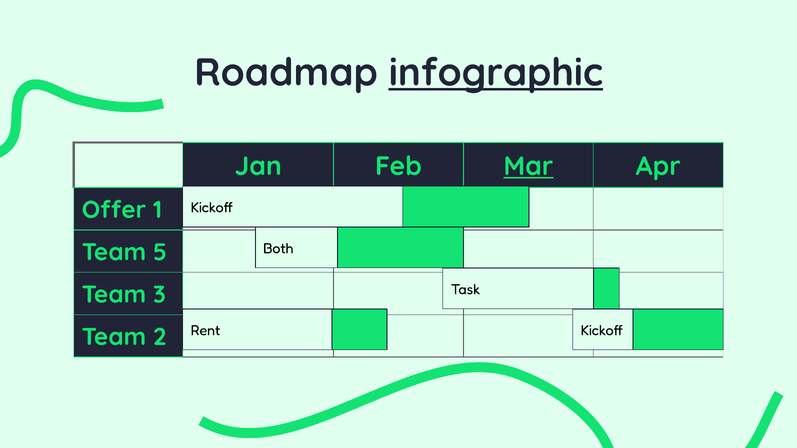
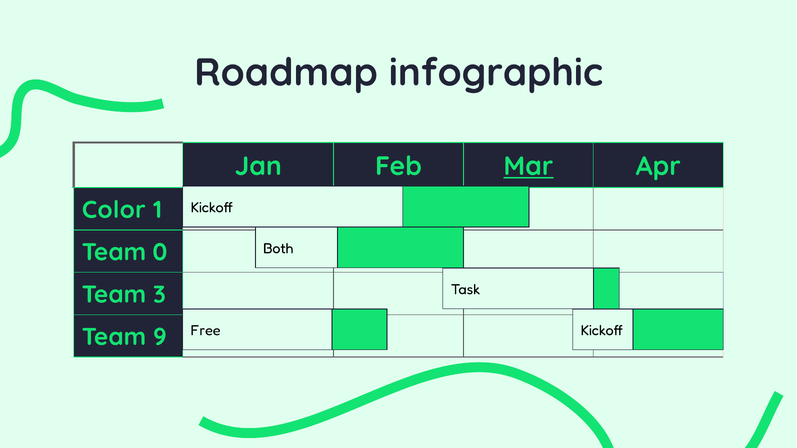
infographic underline: present -> none (496, 73)
Offer: Offer -> Color (114, 210)
5: 5 -> 0 (160, 252)
Rent: Rent -> Free (205, 331)
2: 2 -> 9 (160, 337)
